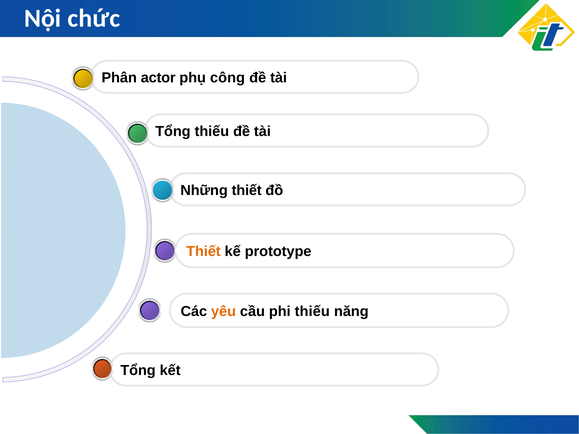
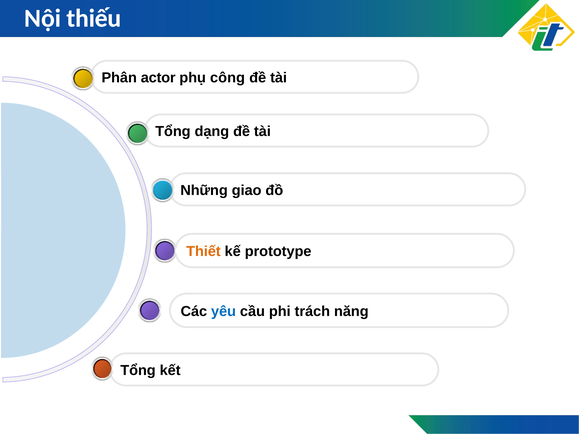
chức: chức -> thiếu (94, 18)
thiếu: thiếu -> dạng (212, 132)
thiết: thiết -> giao (247, 190)
yêu colour: orange -> blue (224, 312)
phi thiếu: thiếu -> trách (312, 312)
